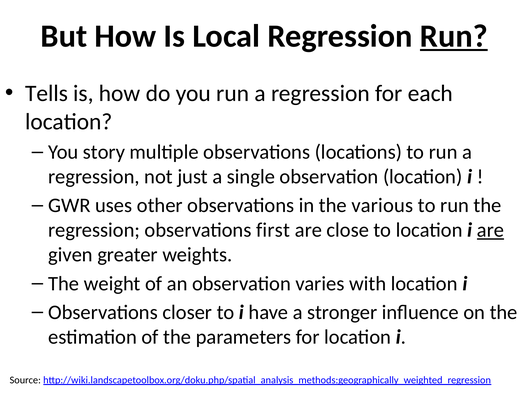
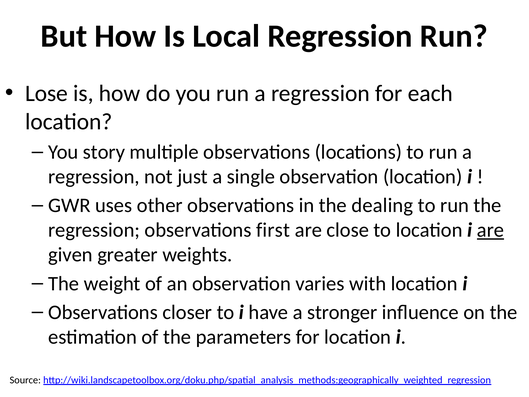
Run underline: present -> none (454, 36)
Tells: Tells -> Lose (47, 93)
various: various -> dealing (382, 205)
